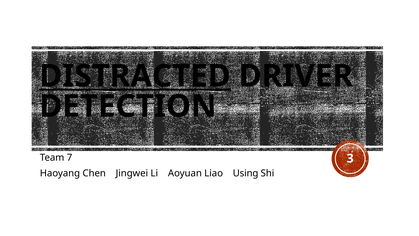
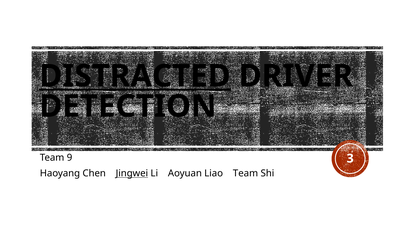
7: 7 -> 9 (70, 158)
Jingwei underline: none -> present (132, 173)
Liao Using: Using -> Team (246, 173)
